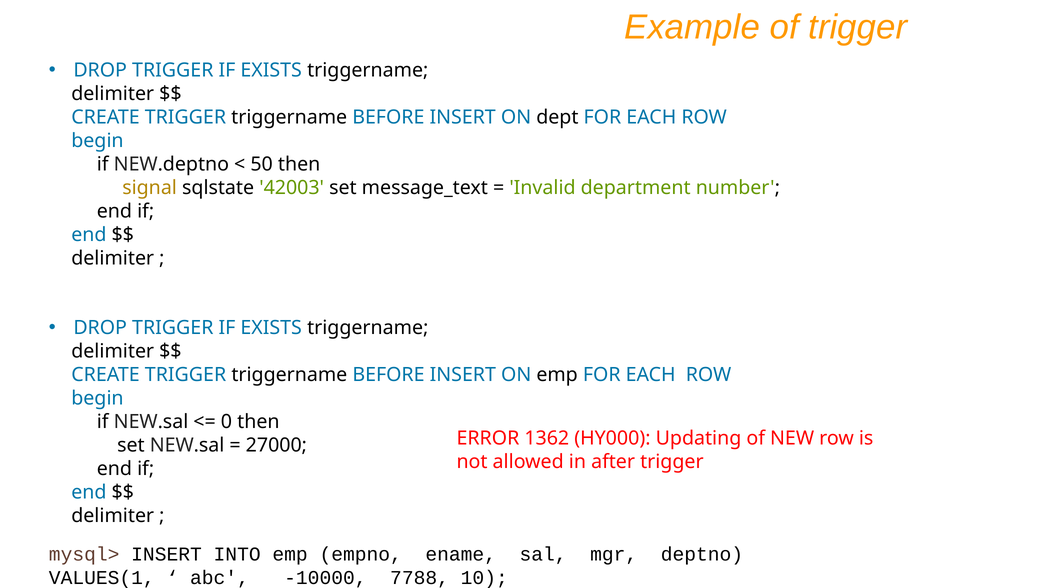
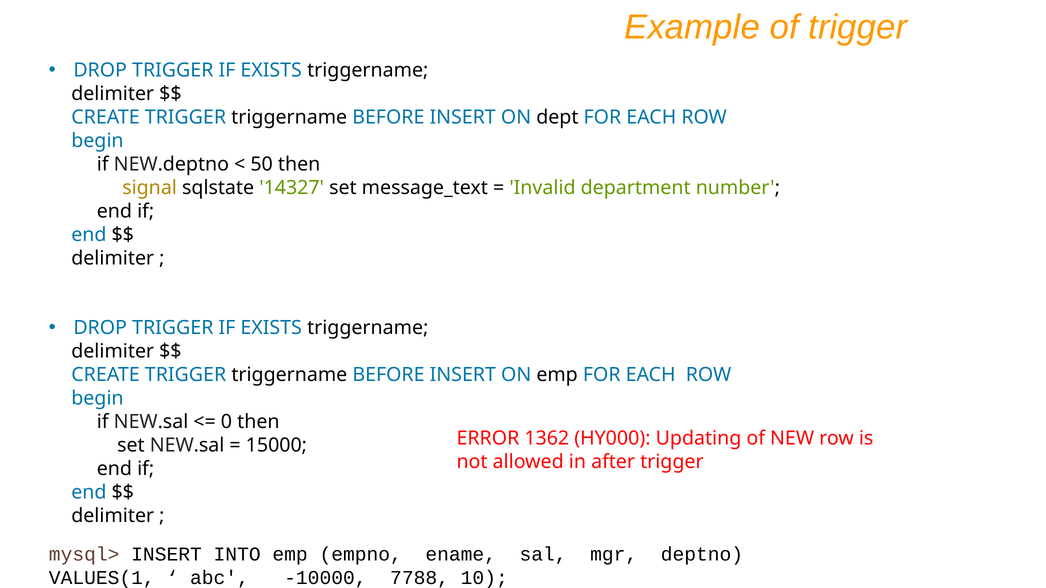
42003: 42003 -> 14327 (292, 188)
27000: 27000 -> 15000 (276, 446)
